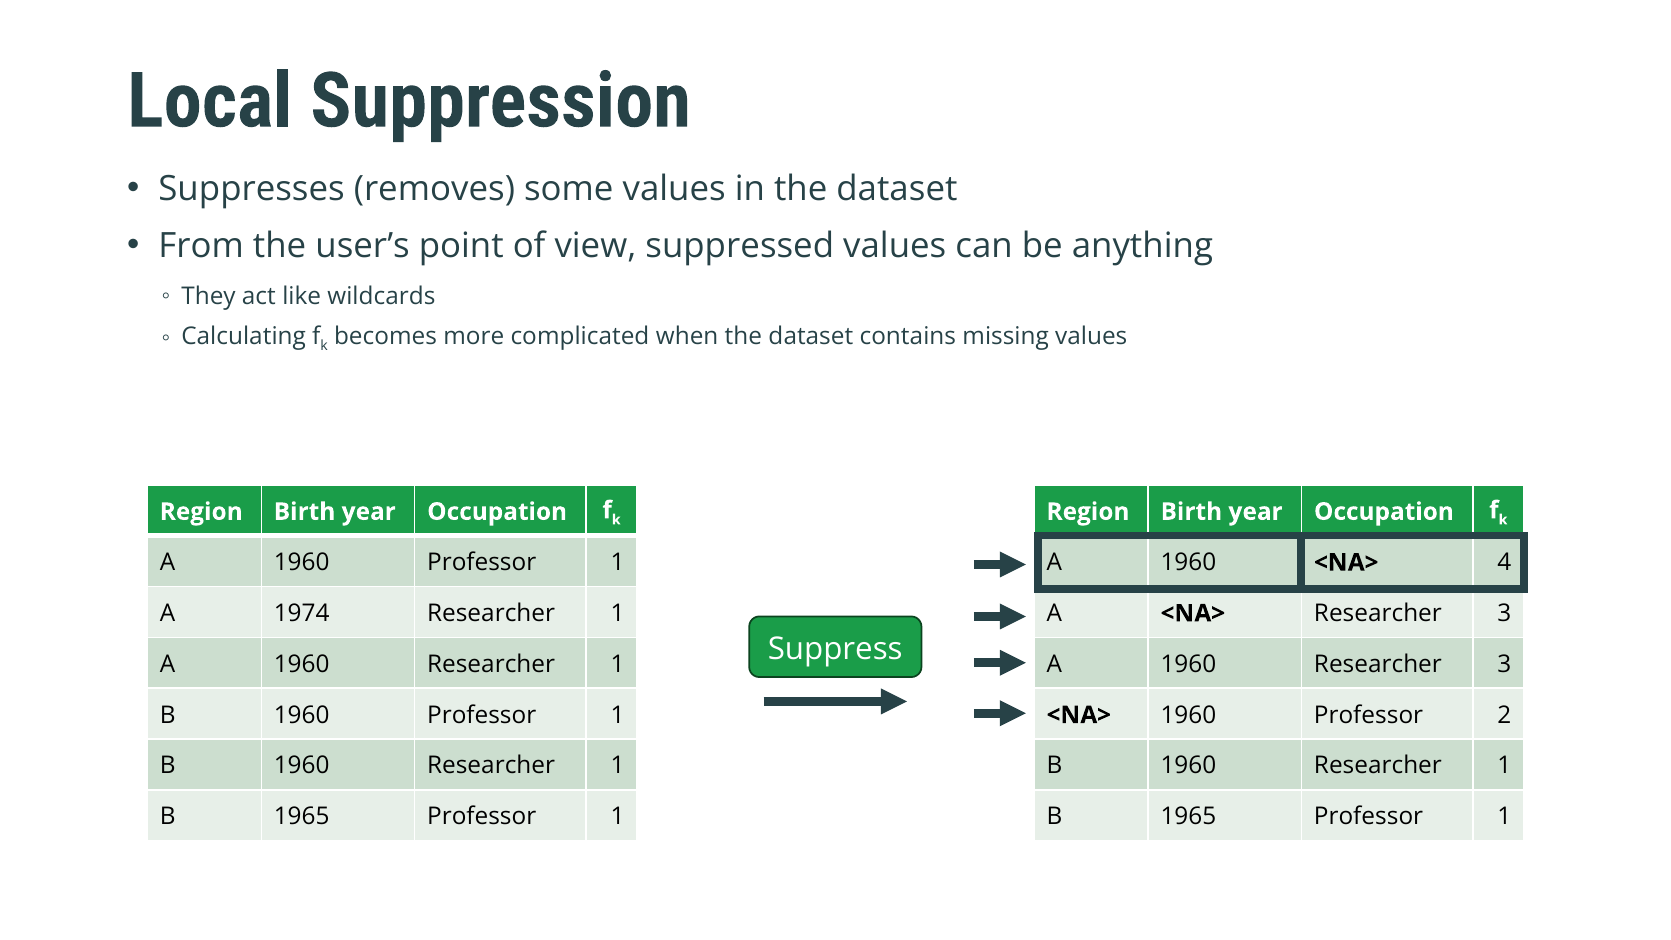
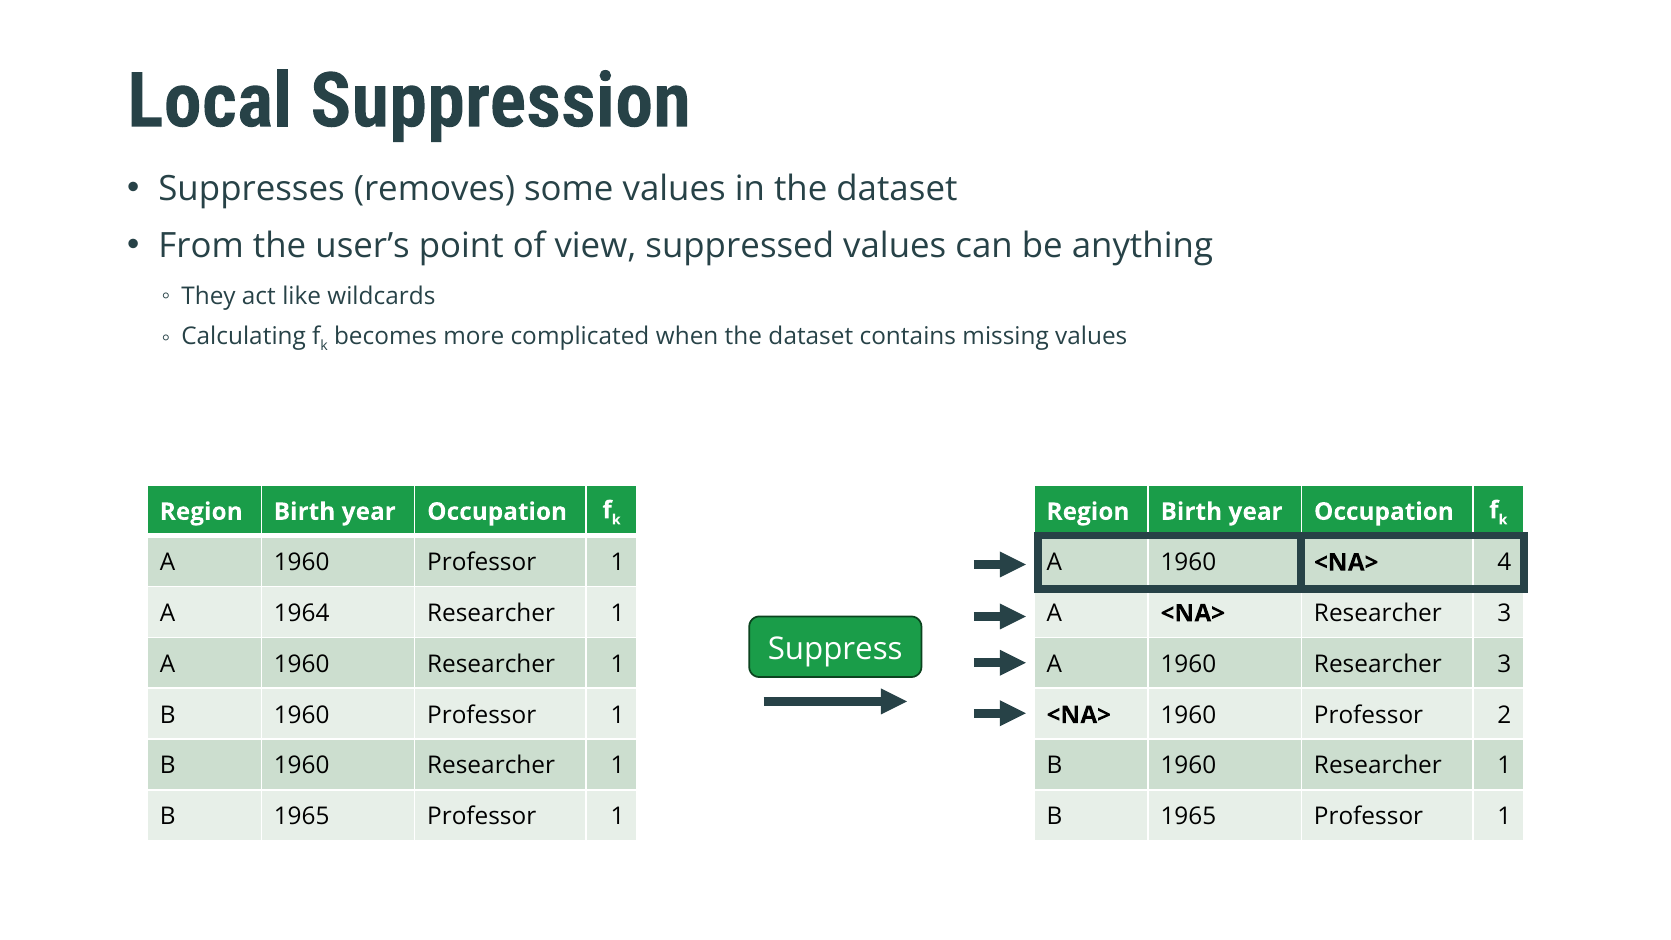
1974: 1974 -> 1964 (302, 613)
